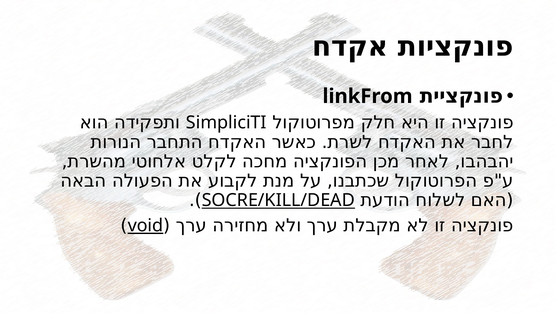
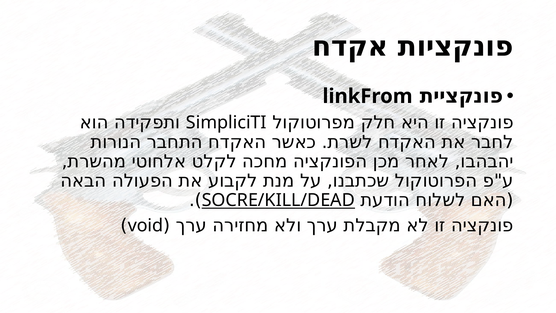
void underline: present -> none (145, 225)
